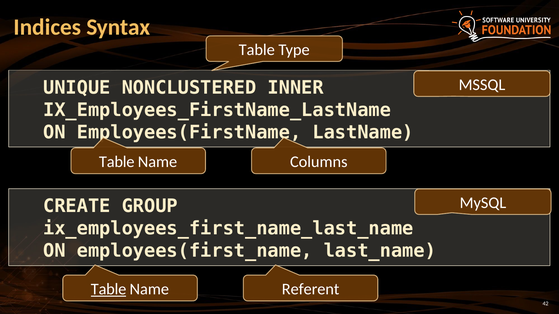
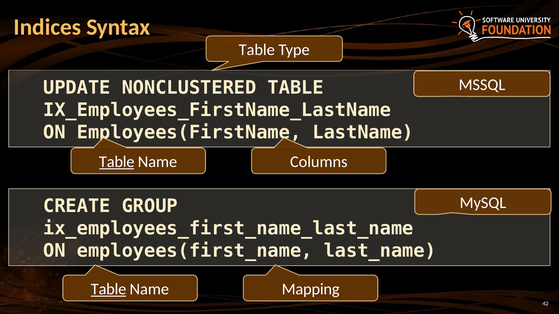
UNIQUE: UNIQUE -> UPDATE (77, 88)
NONCLUSTERED INNER: INNER -> TABLE (296, 88)
Table underline: none -> present (117, 162)
Referent: Referent -> Mapping (311, 290)
